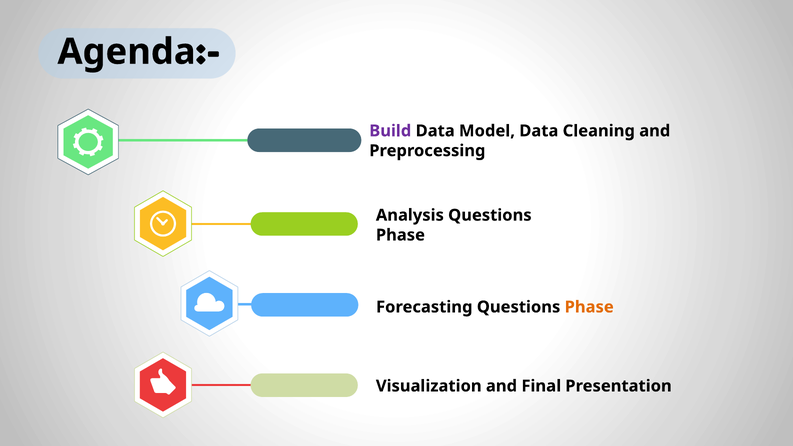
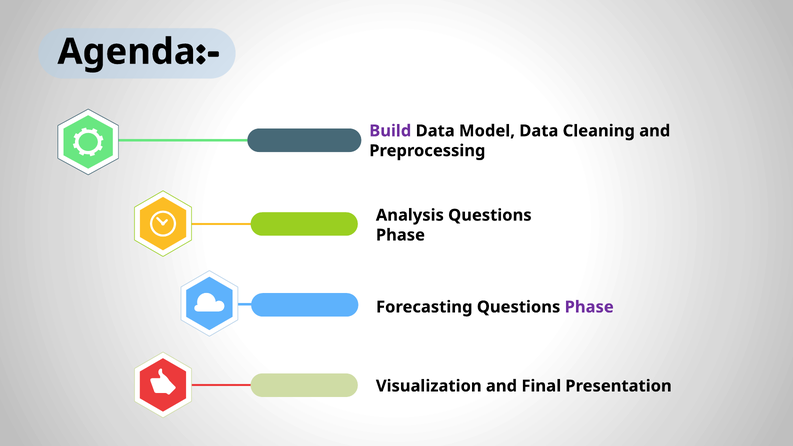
Phase colour: orange -> purple (589, 307)
